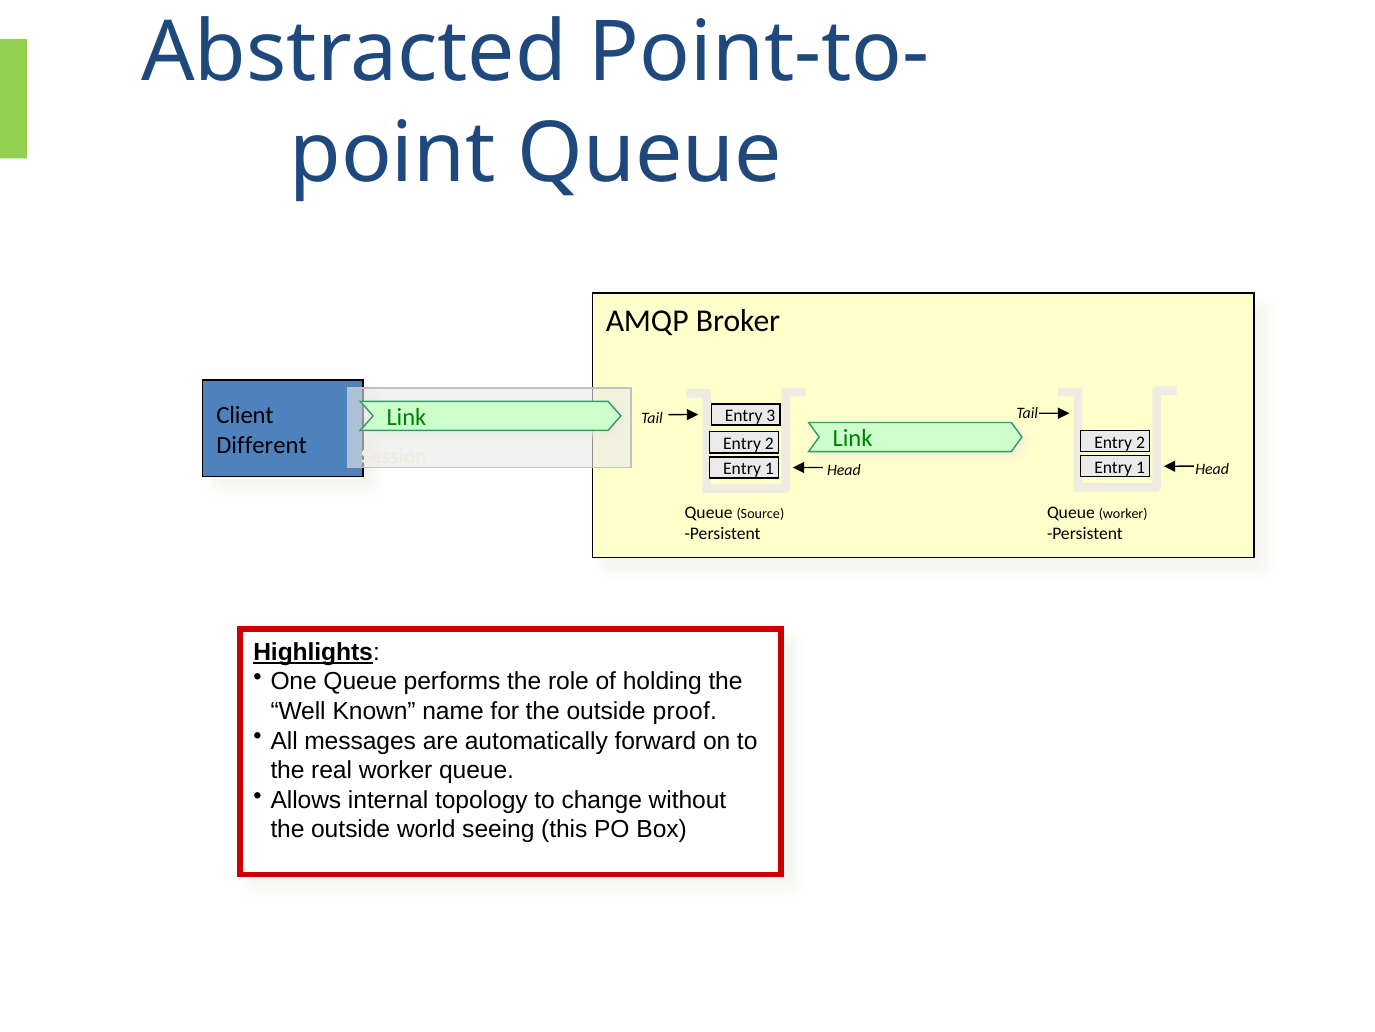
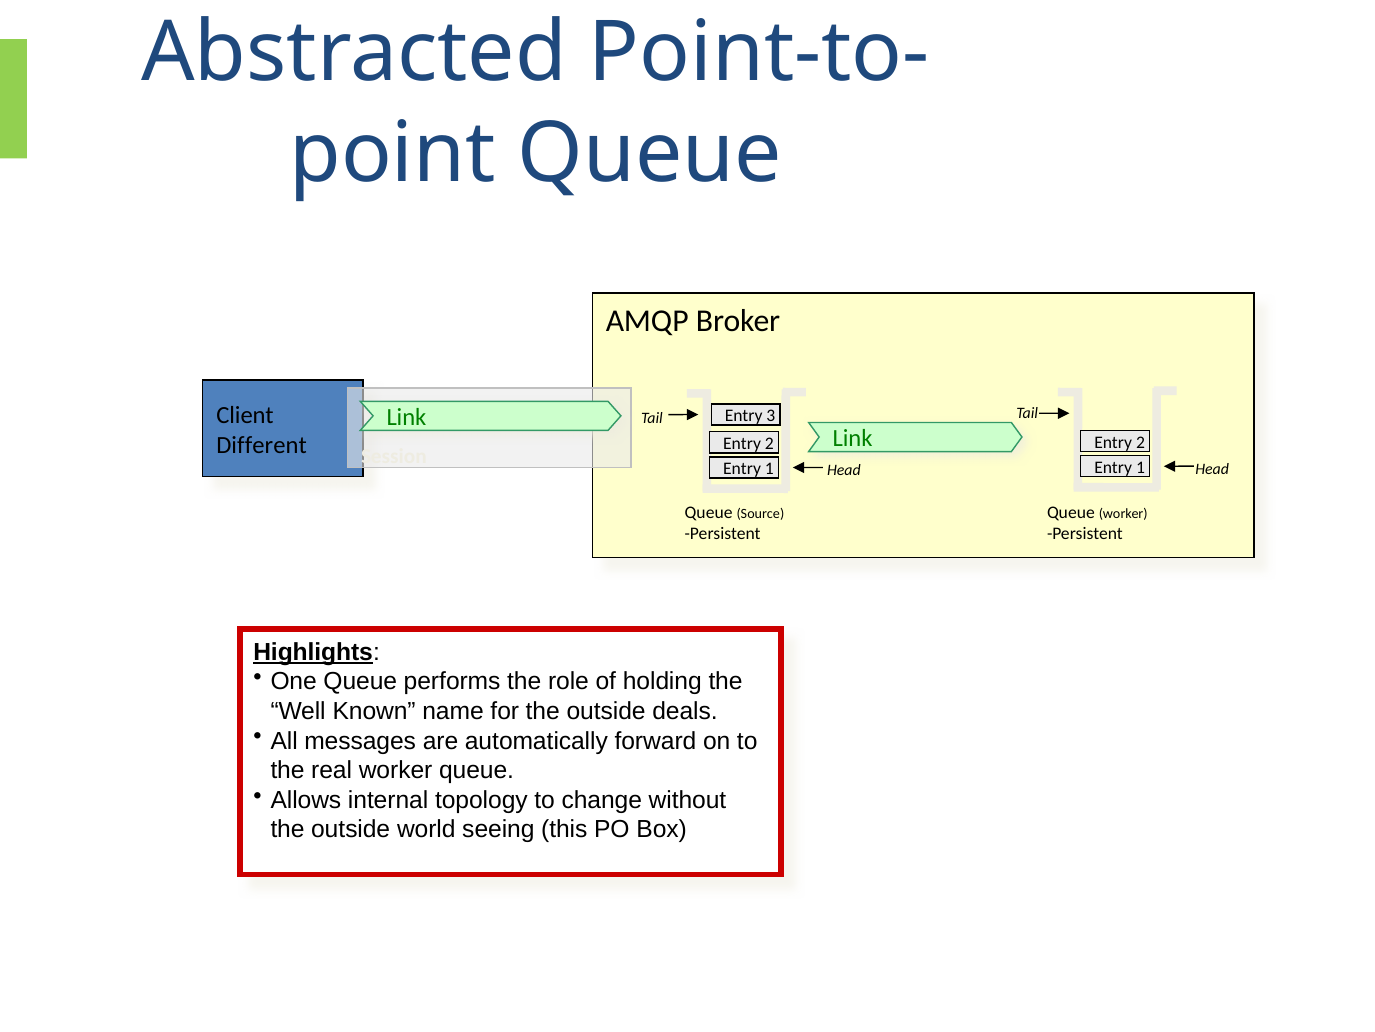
proof: proof -> deals (685, 711)
